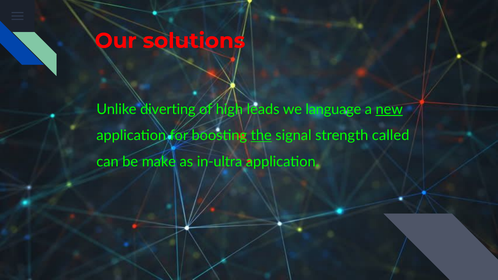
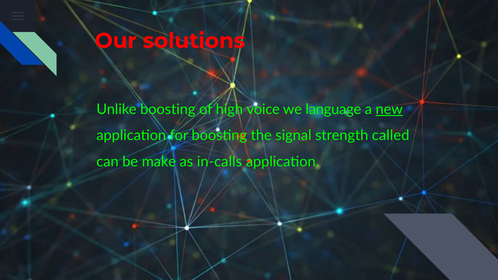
Unlike diverting: diverting -> boosting (168, 109)
leads: leads -> voice (263, 109)
the underline: present -> none (261, 136)
in-ultra: in-ultra -> in-calls (219, 162)
